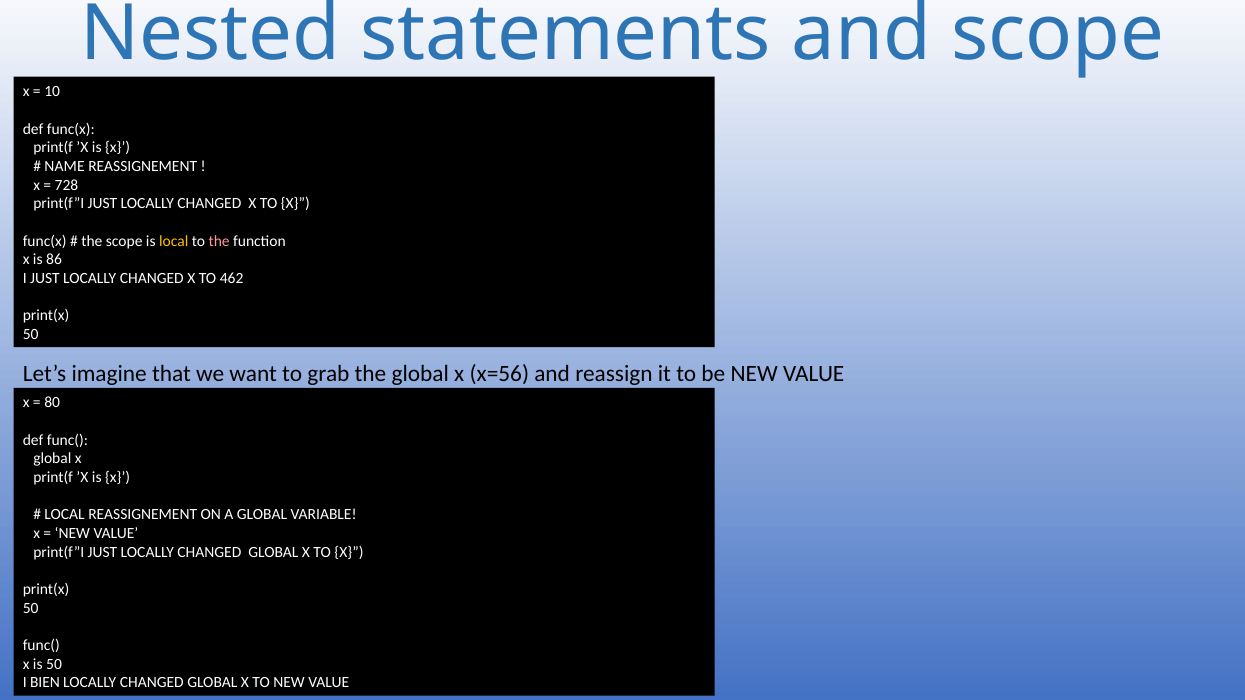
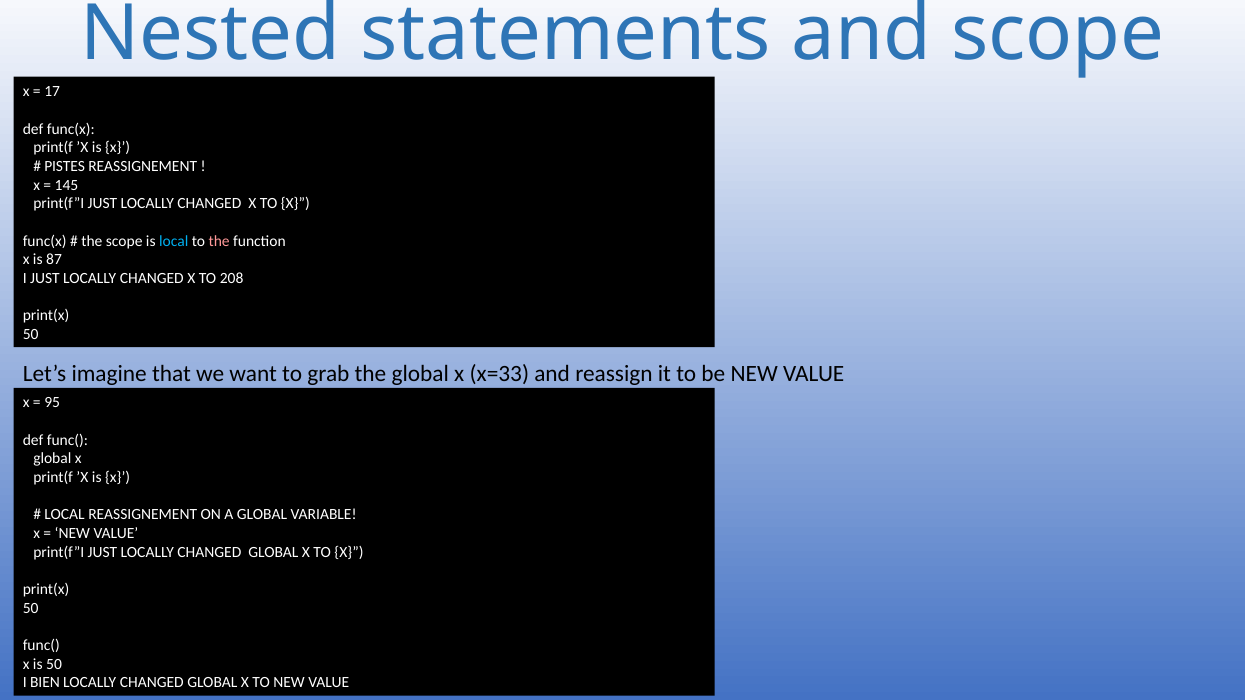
10: 10 -> 17 (52, 92)
NAME: NAME -> PISTES (65, 166)
728: 728 -> 145 (66, 185)
local colour: yellow -> light blue (174, 241)
86: 86 -> 87 (54, 260)
462: 462 -> 208 (232, 278)
x=56: x=56 -> x=33 (499, 374)
80: 80 -> 95 (52, 403)
